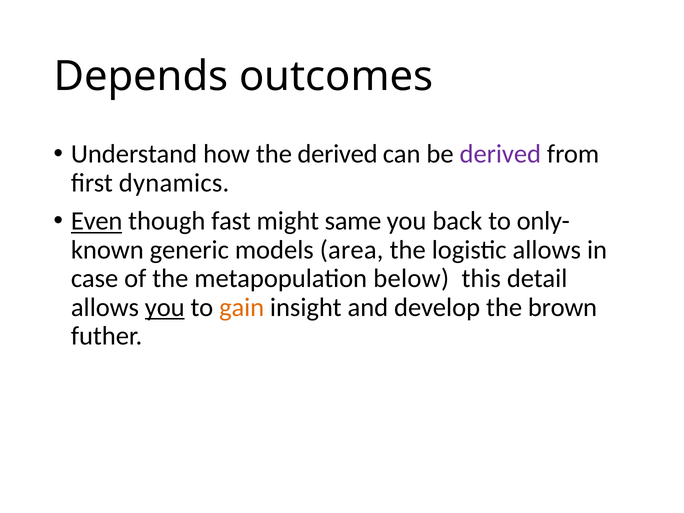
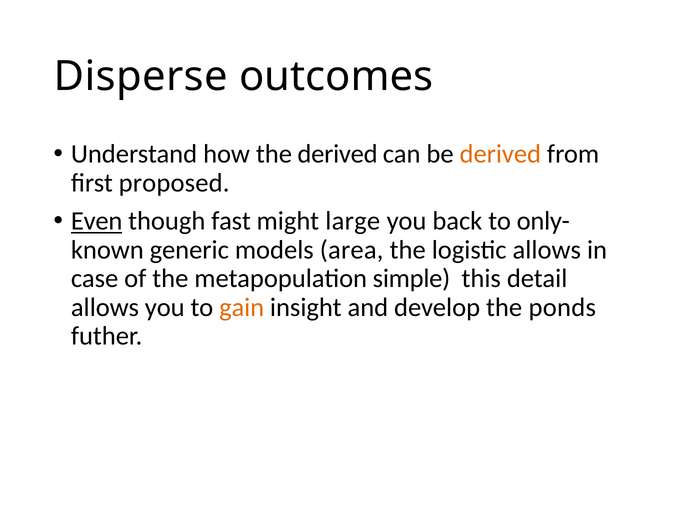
Depends: Depends -> Disperse (141, 77)
derived colour: purple -> orange (500, 154)
dynamics: dynamics -> proposed (174, 183)
same: same -> large (353, 221)
below: below -> simple (411, 279)
you underline: present -> none (165, 307)
brown: brown -> ponds (562, 307)
